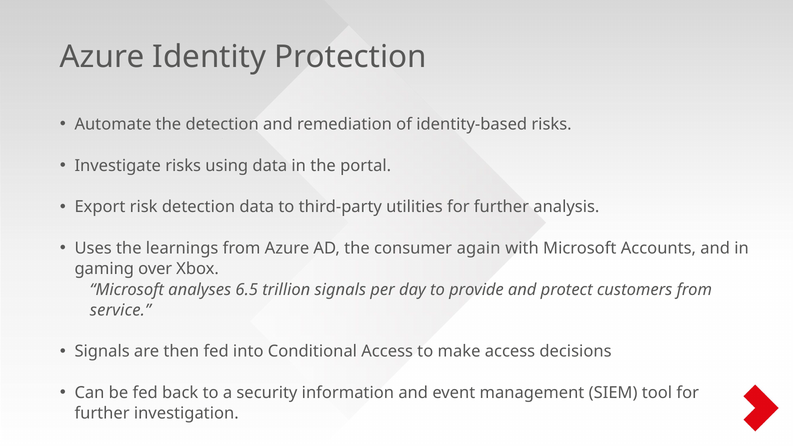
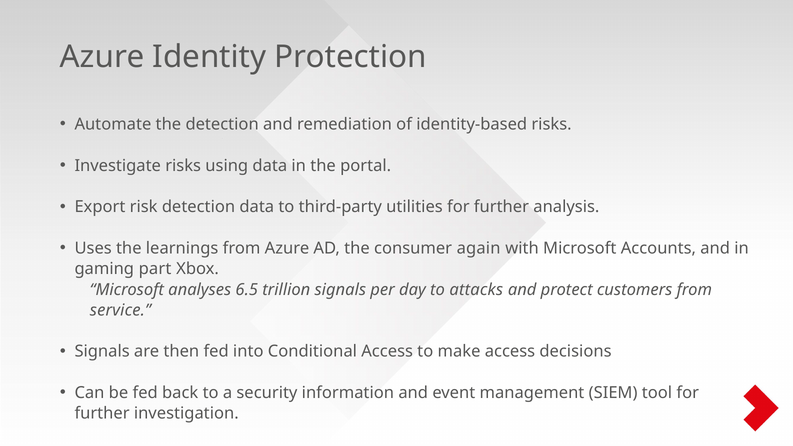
over: over -> part (155, 269)
provide: provide -> attacks (476, 290)
